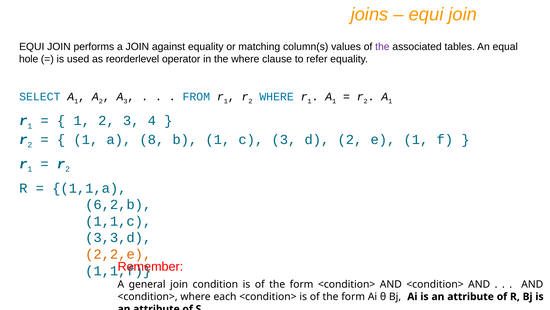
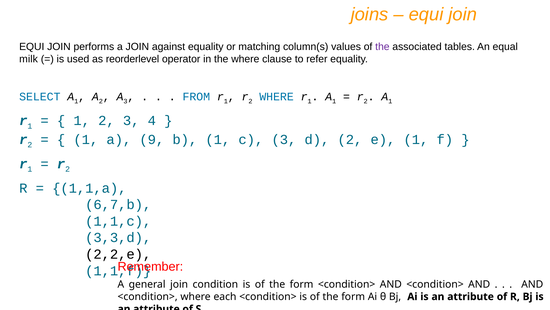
hole: hole -> milk (29, 59)
8: 8 -> 9 (152, 139)
6,2,b: 6,2,b -> 6,7,b (118, 204)
2,2,e colour: orange -> black (118, 254)
